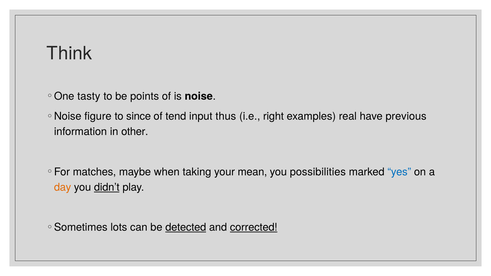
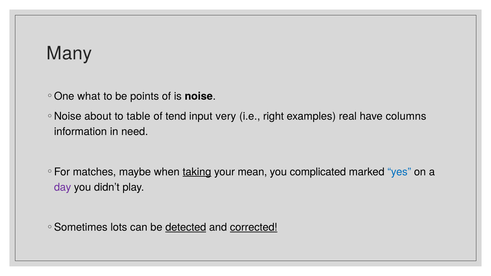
Think: Think -> Many (69, 53)
tasty: tasty -> what (89, 96)
figure: figure -> about (98, 116)
since: since -> table (138, 116)
thus: thus -> very (226, 116)
previous: previous -> columns (406, 116)
other: other -> need (135, 132)
taking underline: none -> present (197, 172)
possibilities: possibilities -> complicated (318, 172)
day colour: orange -> purple (63, 187)
didn’t underline: present -> none (107, 187)
